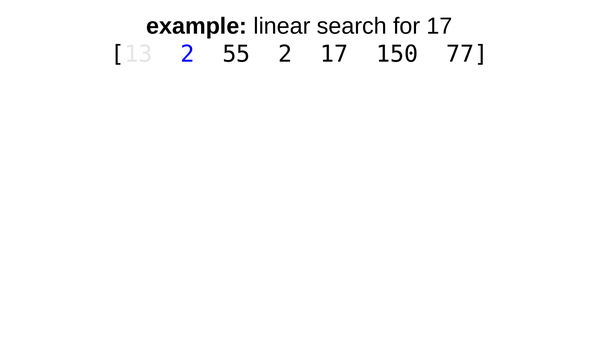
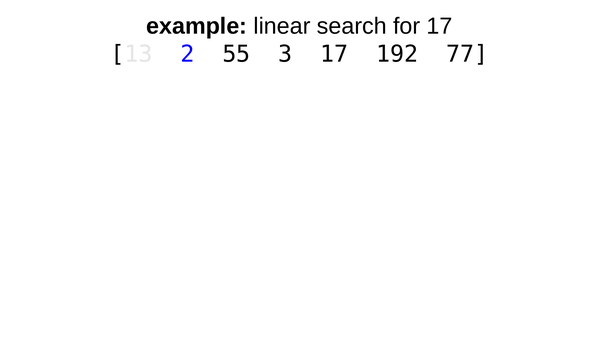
55 2: 2 -> 3 (285, 54)
150: 150 -> 192 (397, 54)
